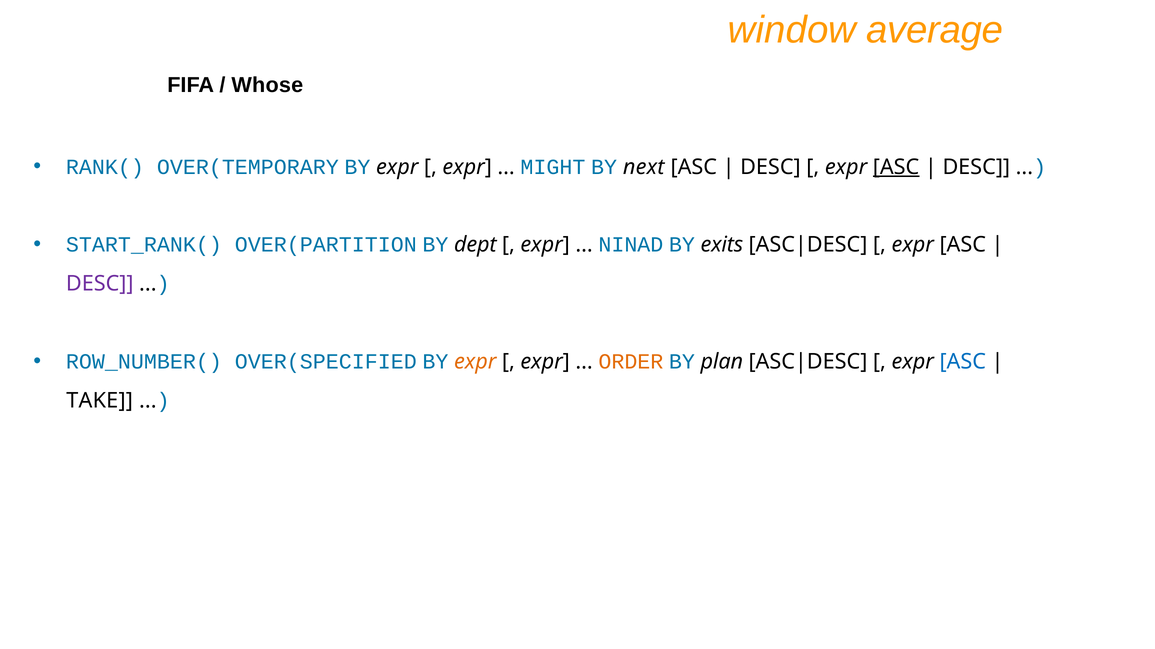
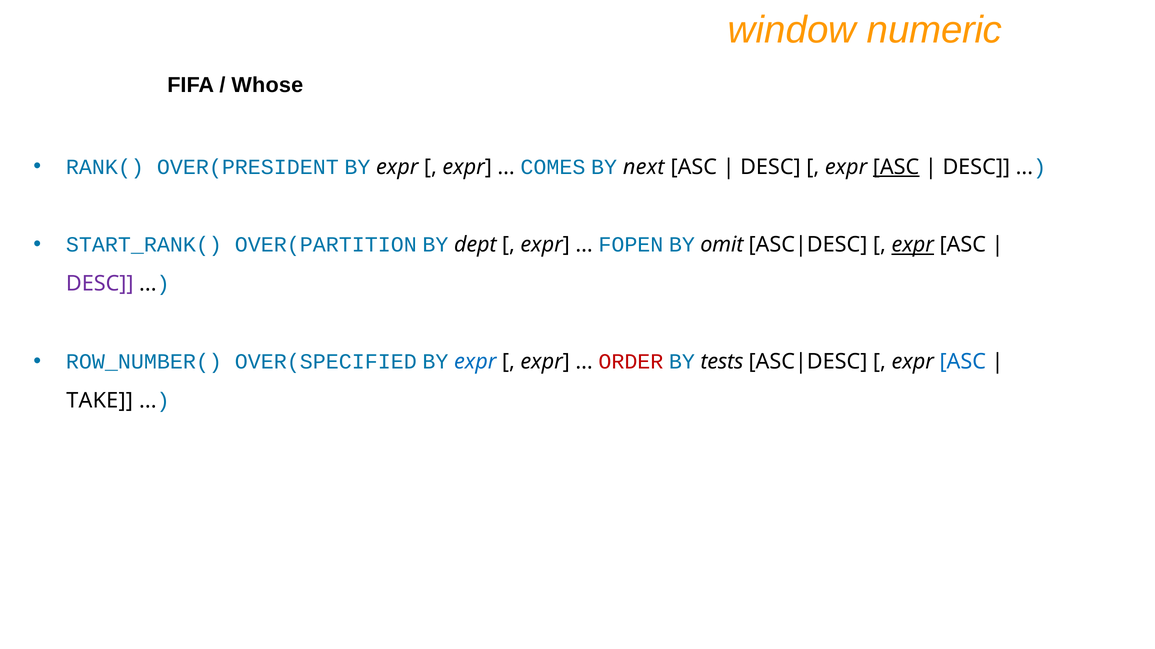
average: average -> numeric (935, 30)
OVER(TEMPORARY: OVER(TEMPORARY -> OVER(PRESIDENT (248, 167)
MIGHT: MIGHT -> COMES (553, 167)
NINAD: NINAD -> FOPEN (631, 245)
exits: exits -> omit (722, 245)
expr underline: none -> present (913, 245)
expr colour: orange -> blue (475, 362)
ORDER colour: orange -> red (631, 362)
plan: plan -> tests (722, 362)
